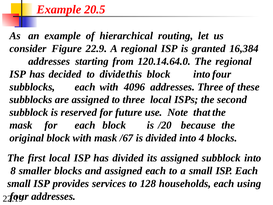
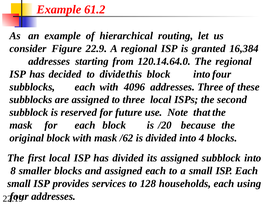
20.5: 20.5 -> 61.2 (95, 10)
/67: /67 -> /62 (127, 138)
